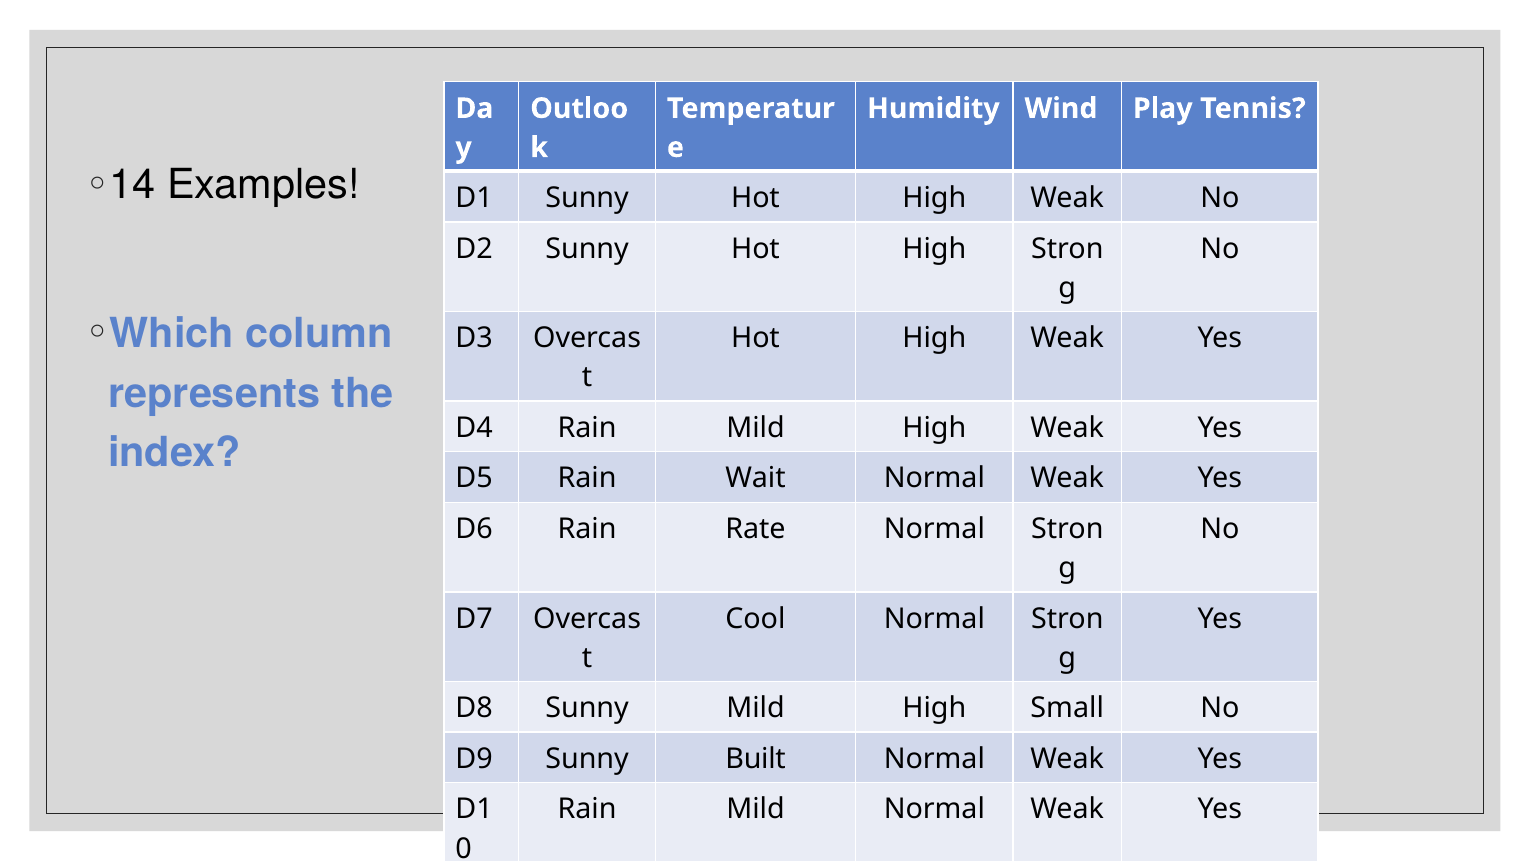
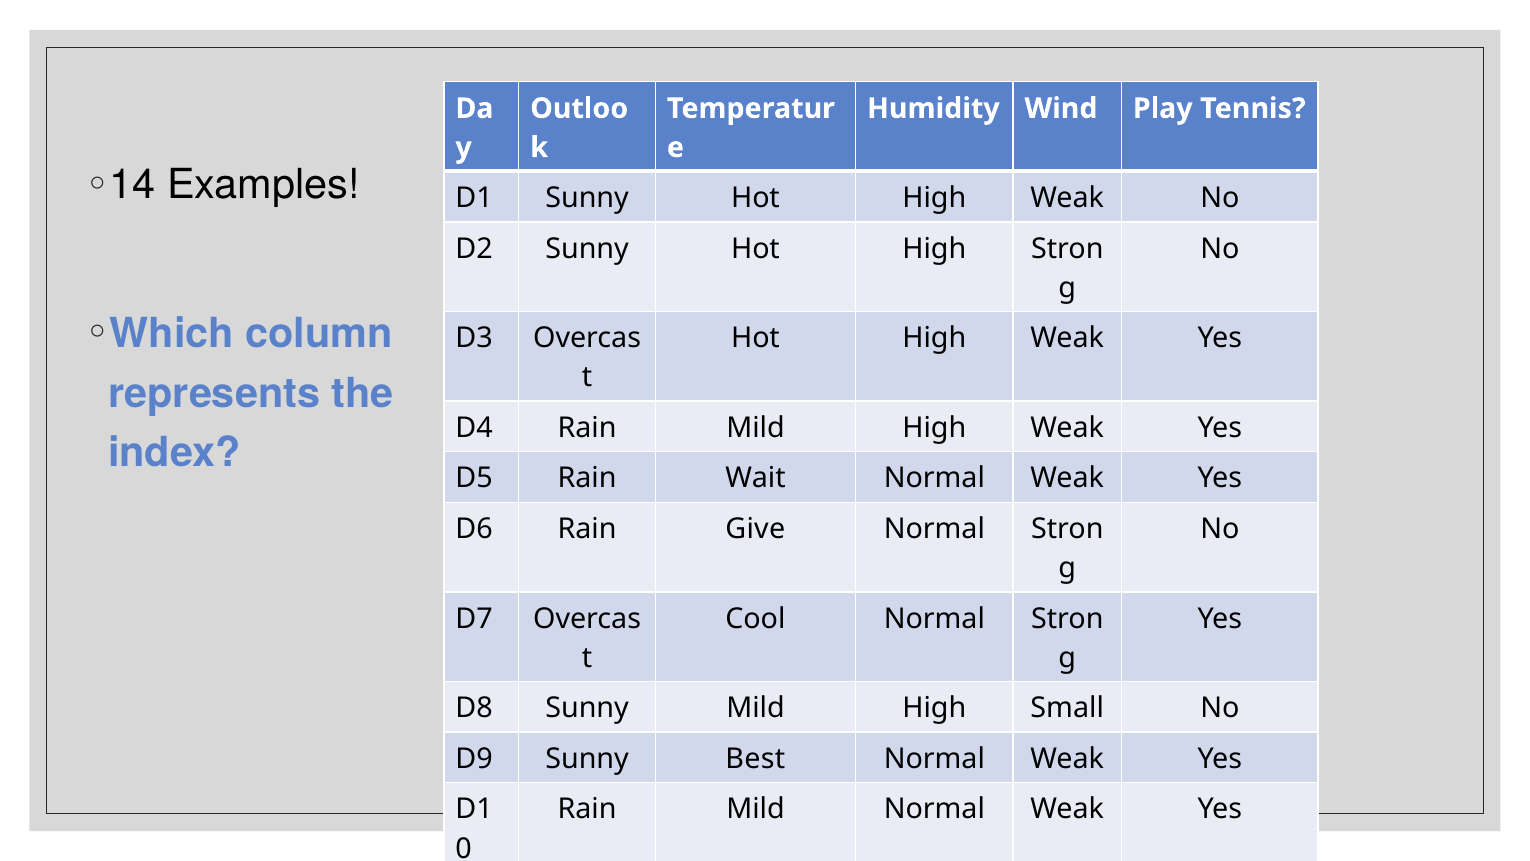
Rate: Rate -> Give (755, 529)
Built: Built -> Best (755, 759)
